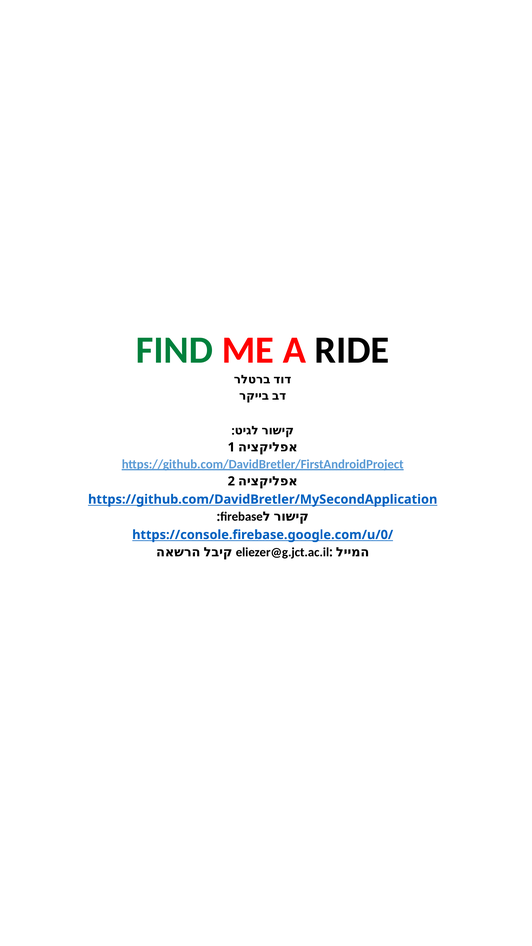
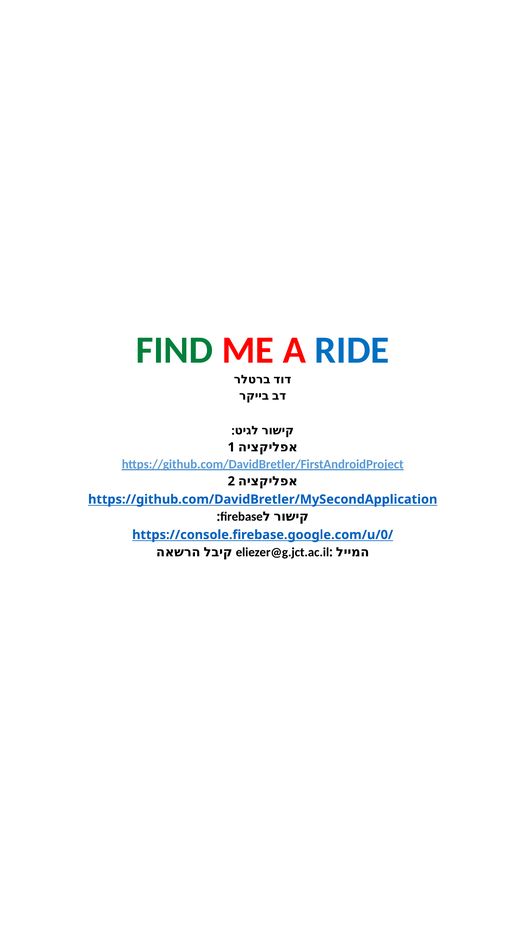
RIDE colour: black -> blue (352, 350)
